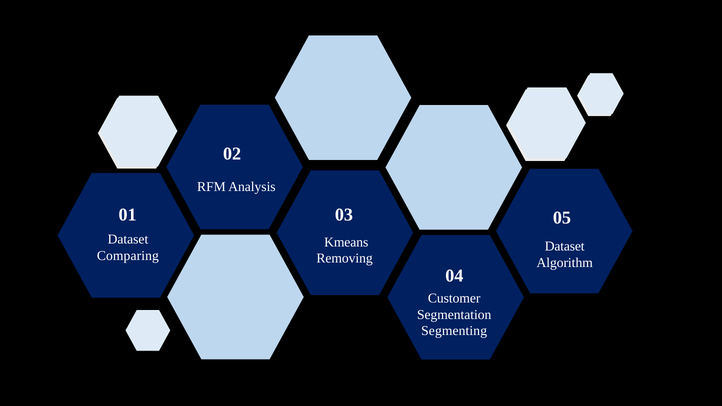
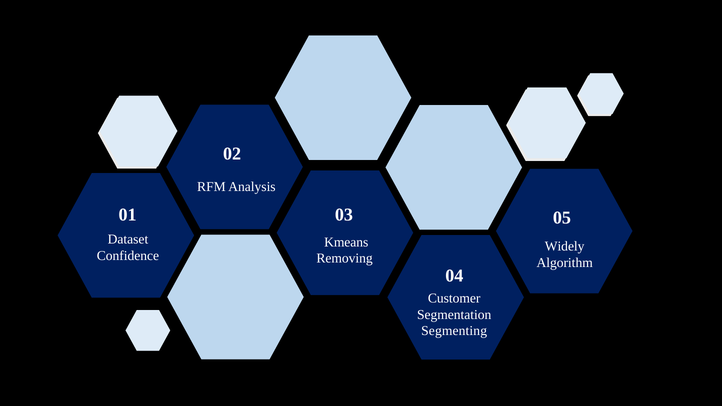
Dataset: Dataset -> Widely (565, 247)
Comparing: Comparing -> Confidence (128, 256)
